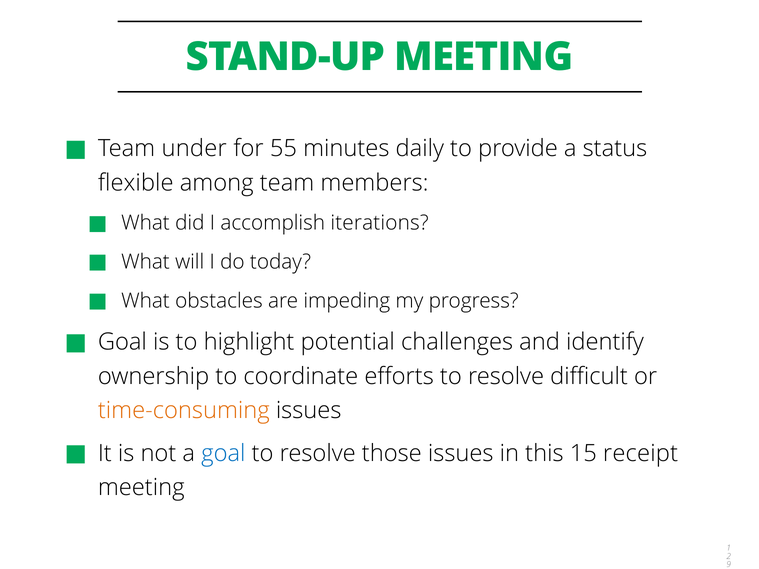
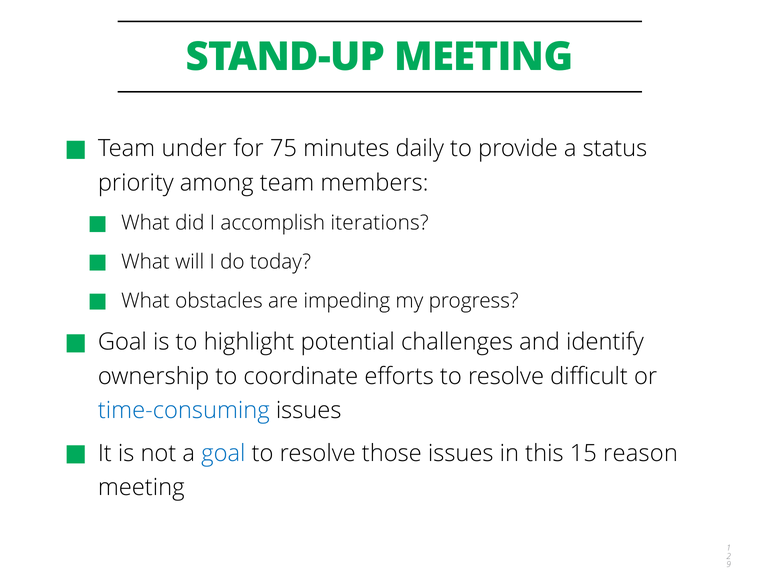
55: 55 -> 75 (283, 149)
flexible: flexible -> priority (136, 183)
time-consuming colour: orange -> blue (184, 411)
receipt: receipt -> reason (641, 454)
